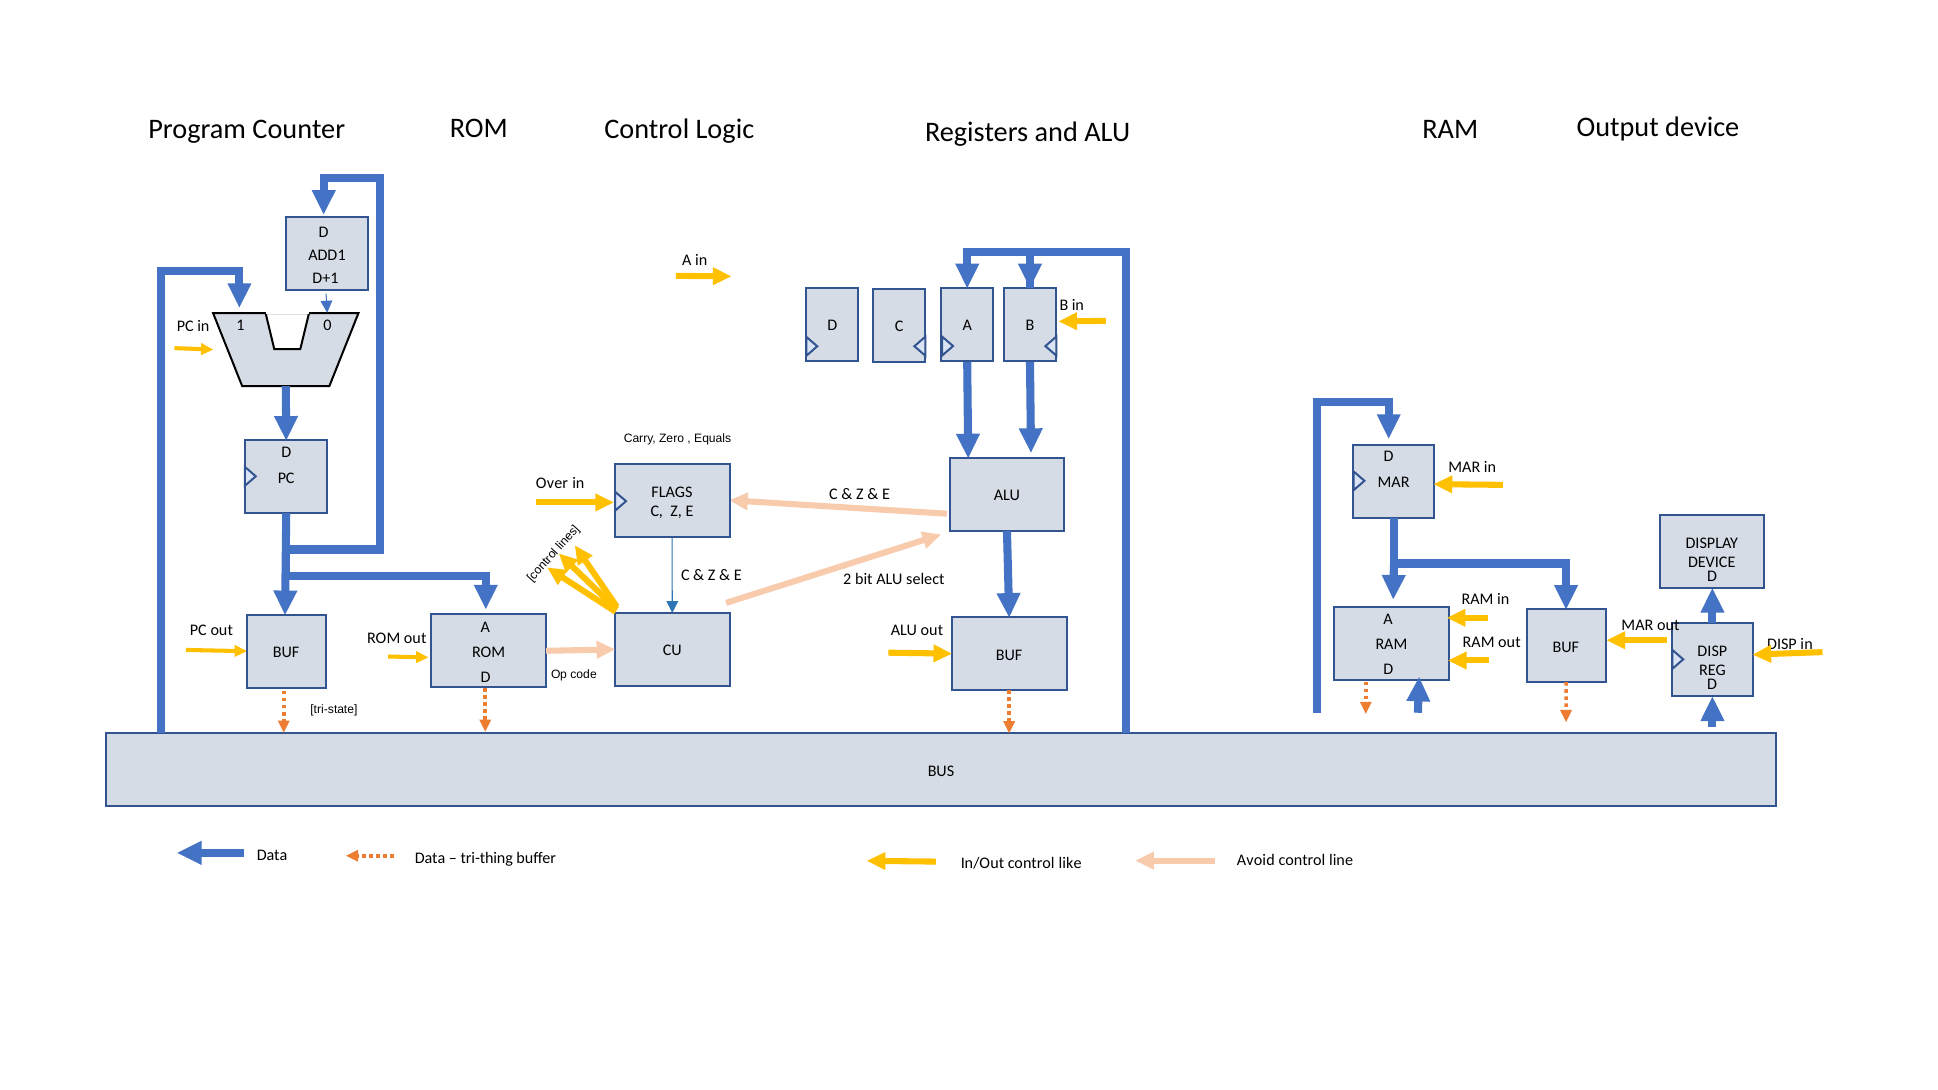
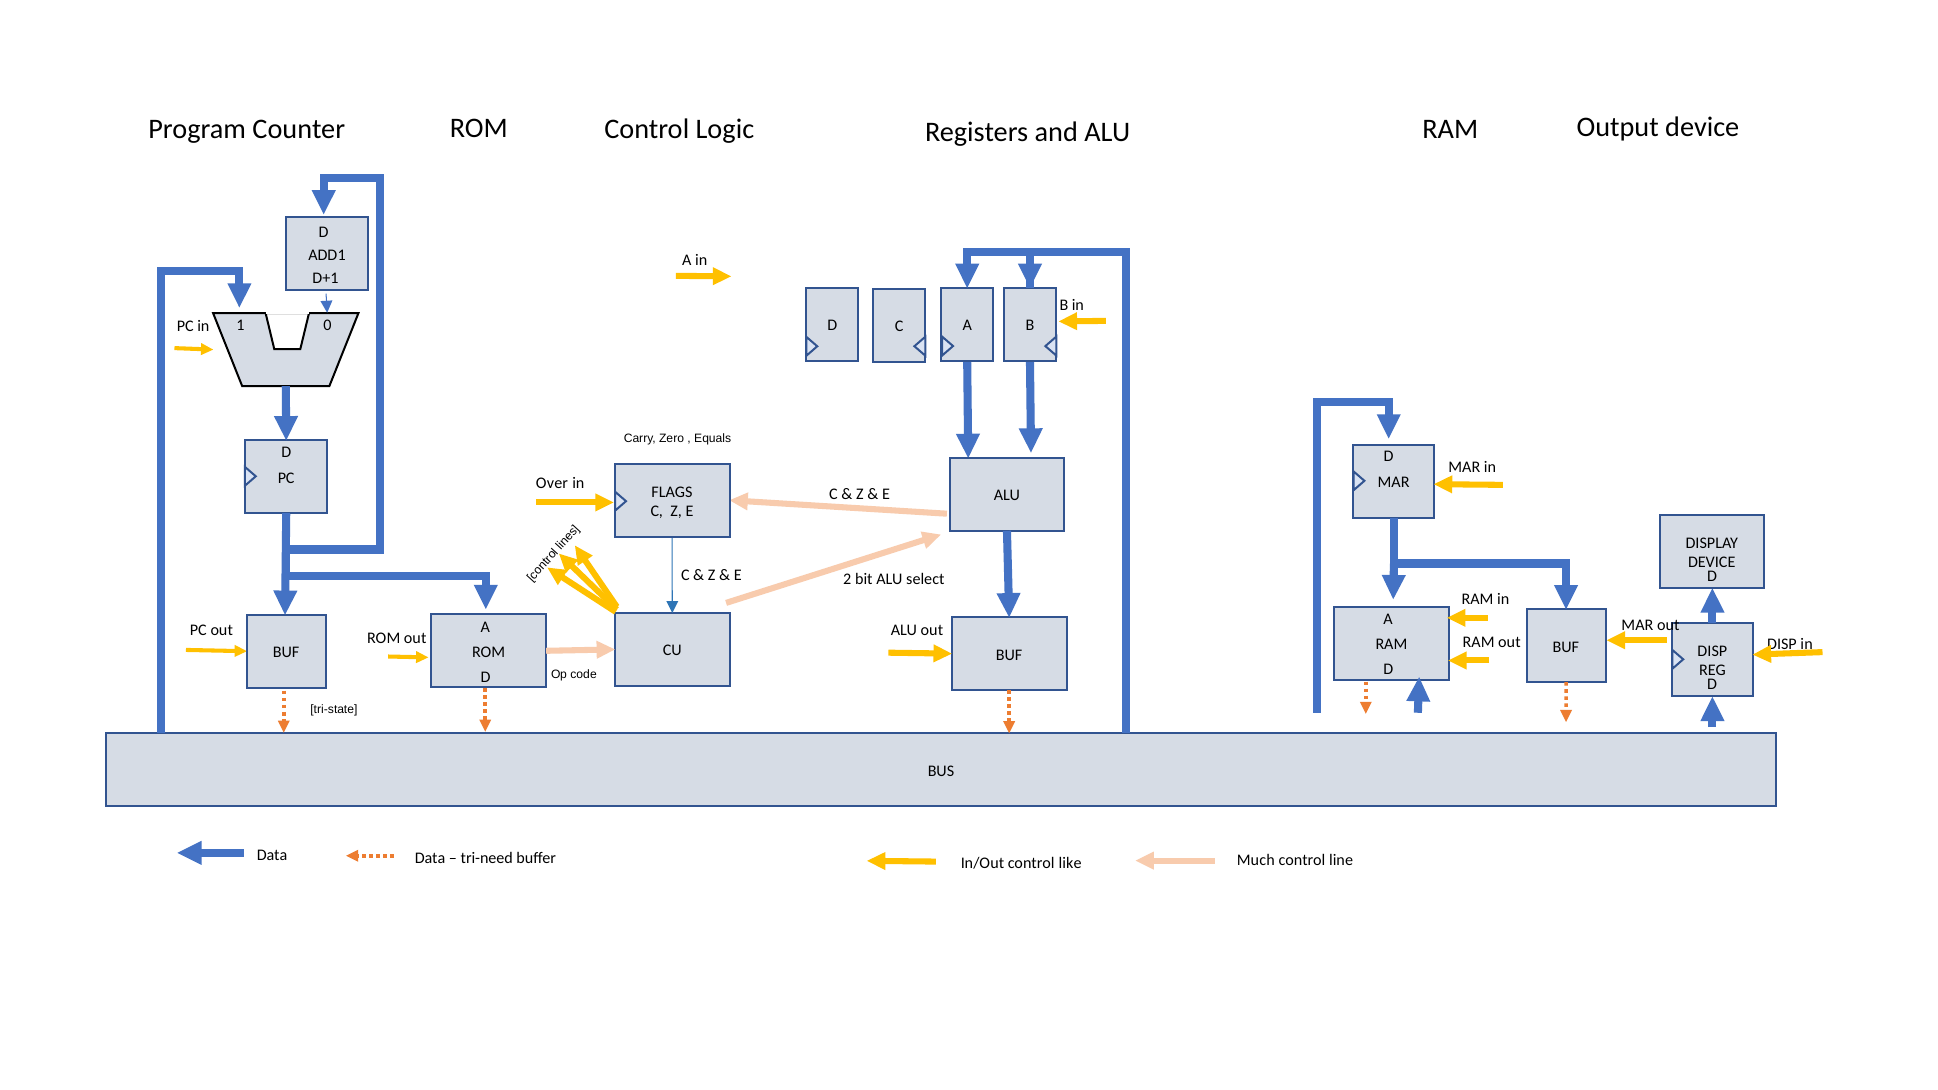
Avoid: Avoid -> Much (1256, 860)
tri-thing: tri-thing -> tri-need (487, 858)
